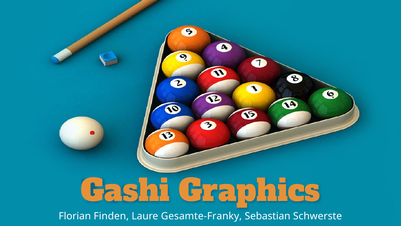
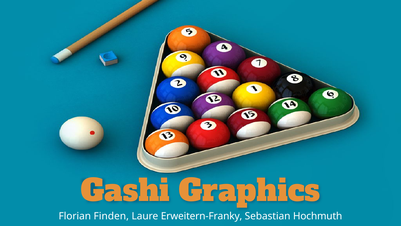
Gesamte-Franky: Gesamte-Franky -> Erweitern-Franky (202, 216)
Schwerste: Schwerste -> Hochmuth (318, 216)
